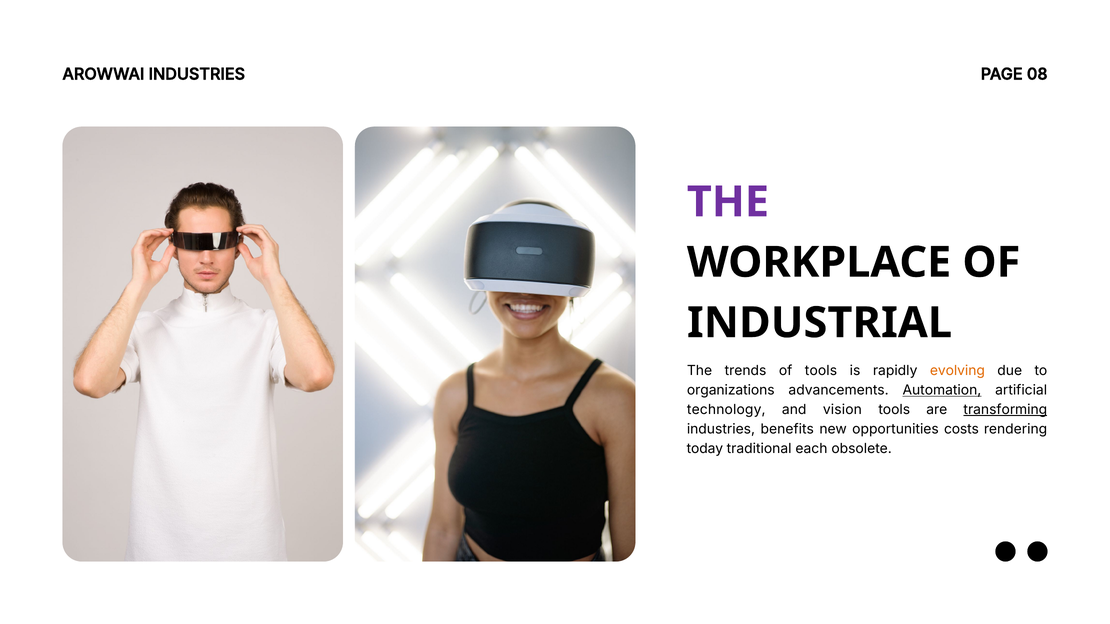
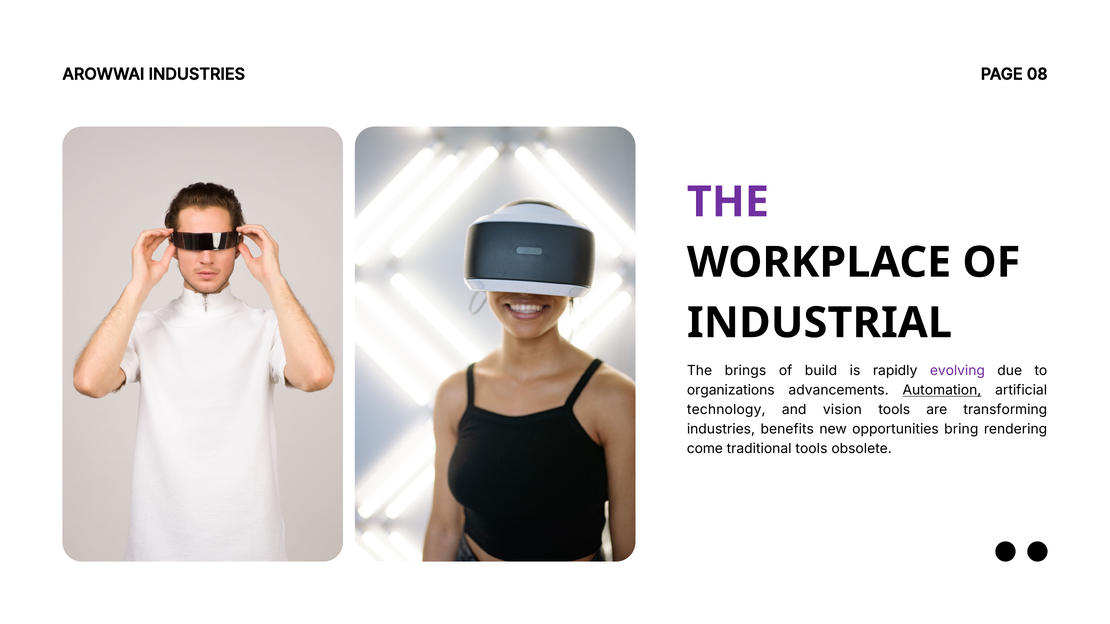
trends: trends -> brings (745, 371)
of tools: tools -> build (821, 371)
evolving colour: orange -> purple (957, 371)
transforming underline: present -> none (1005, 410)
costs: costs -> bring (961, 429)
today: today -> come (705, 449)
traditional each: each -> tools (811, 449)
